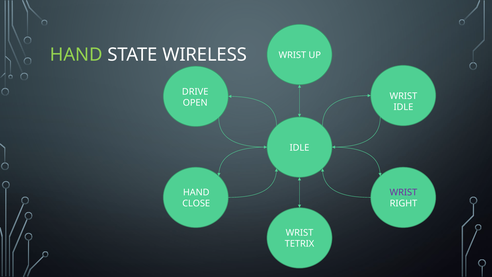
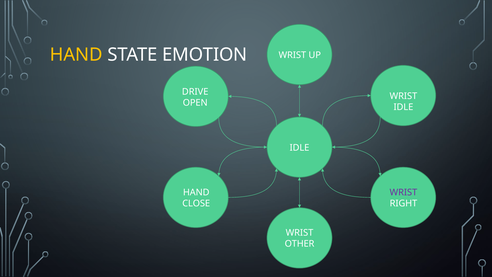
HAND colour: light green -> yellow (76, 55)
WIRELESS: WIRELESS -> EMOTION (205, 55)
TETRIX: TETRIX -> OTHER (300, 244)
